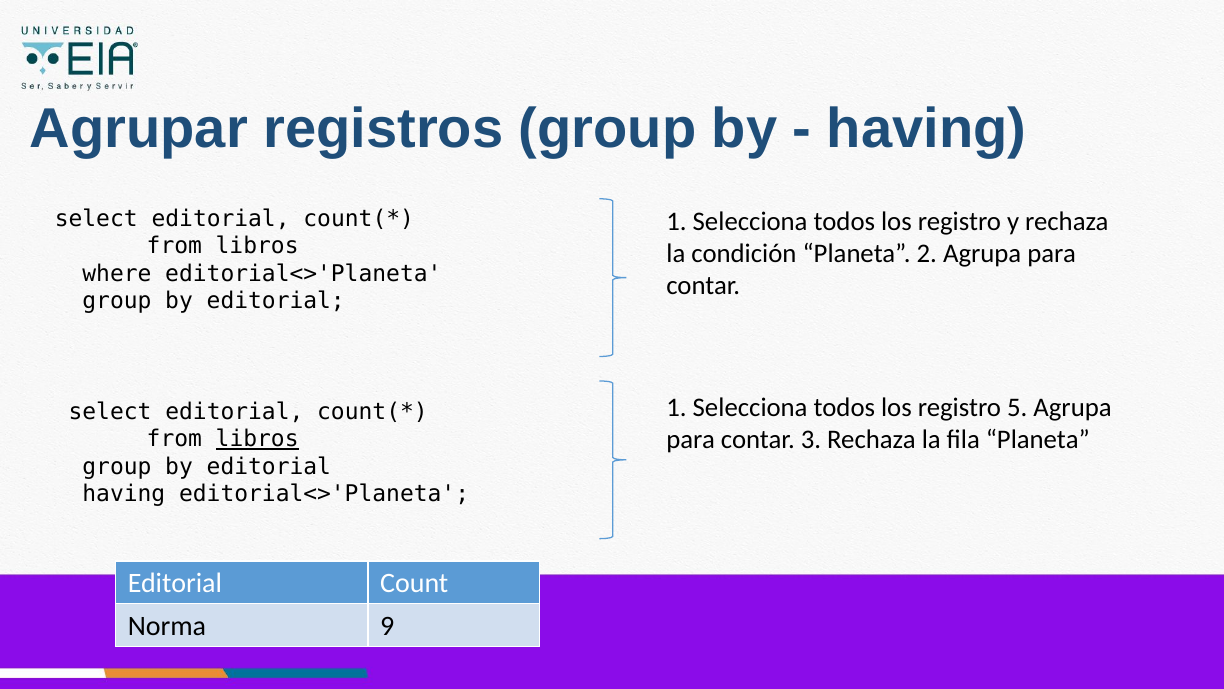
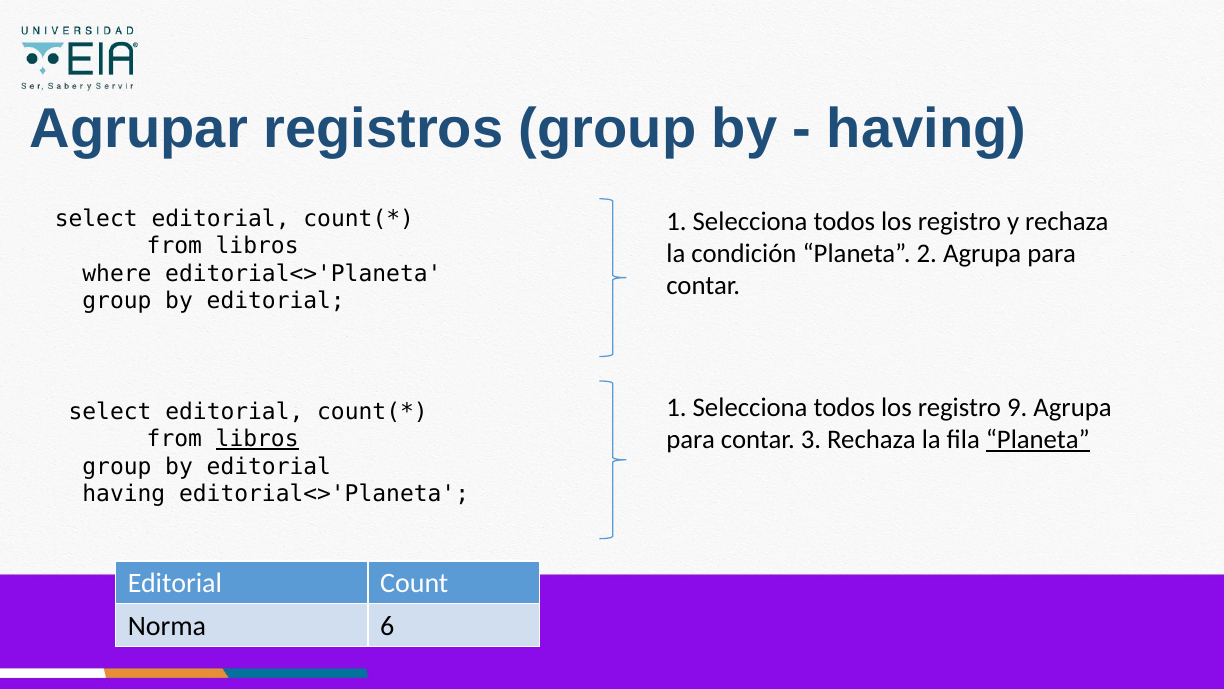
5: 5 -> 9 (1017, 407)
Planeta underline: none -> present (1038, 439)
9: 9 -> 6 (387, 625)
